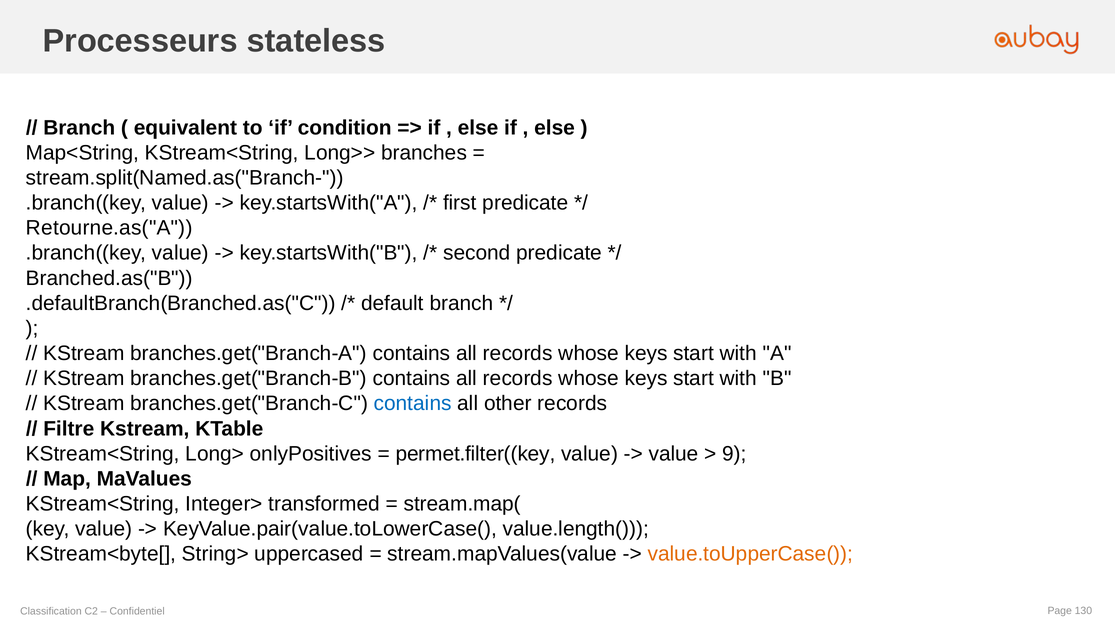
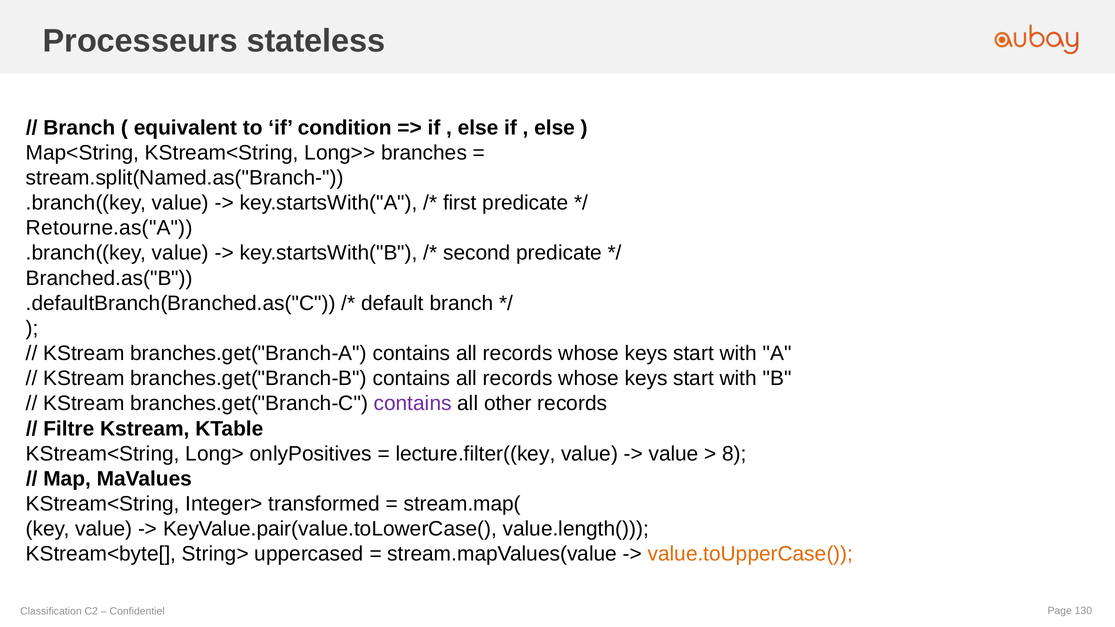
contains colour: blue -> purple (413, 404)
permet.filter((key: permet.filter((key -> lecture.filter((key (475, 454)
9: 9 -> 8 (735, 454)
